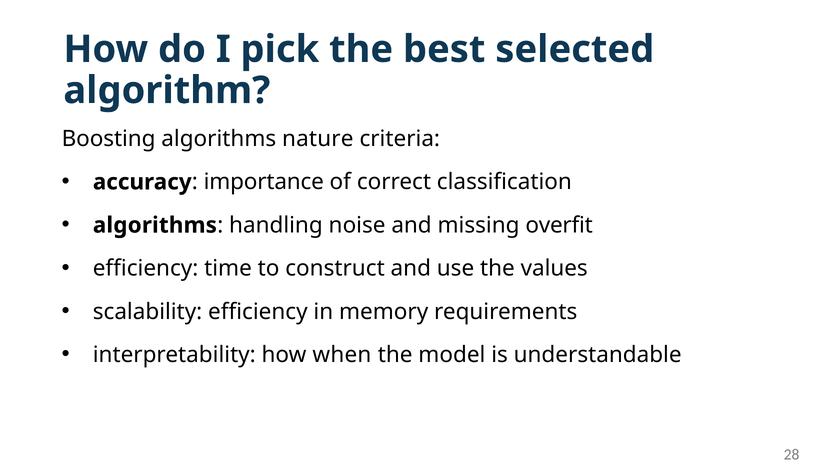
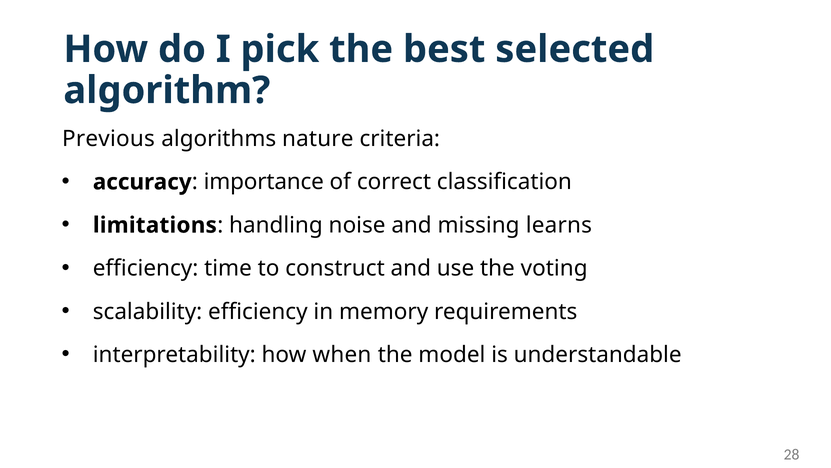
Boosting: Boosting -> Previous (108, 139)
algorithms: algorithms -> limitations (155, 225)
overfit: overfit -> learns (559, 225)
values: values -> voting (554, 268)
